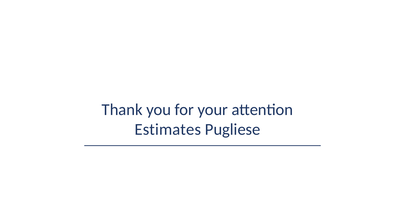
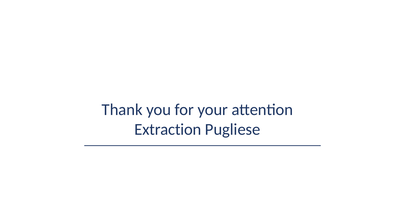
Estimates: Estimates -> Extraction (168, 130)
